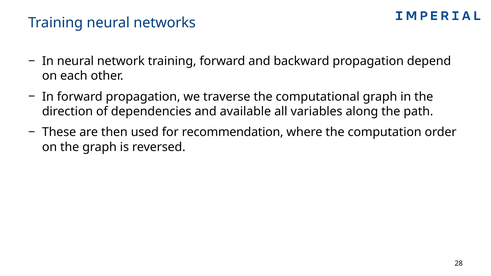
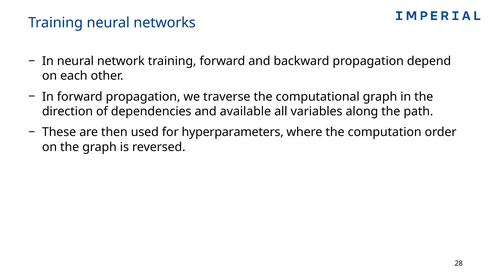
recommendation: recommendation -> hyperparameters (233, 132)
